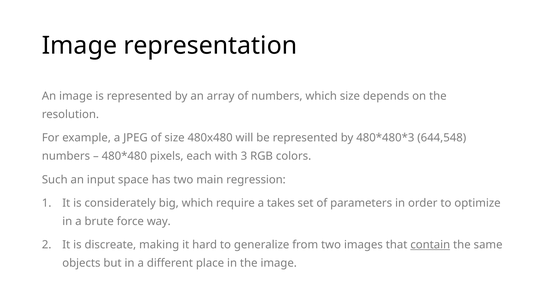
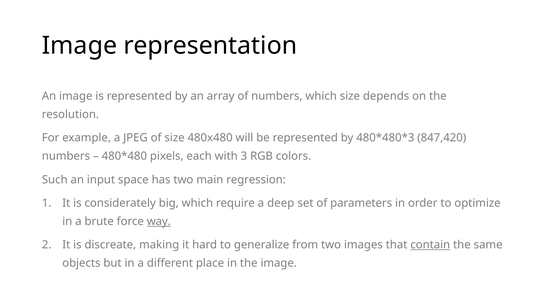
644,548: 644,548 -> 847,420 (442, 138)
takes: takes -> deep (281, 203)
way underline: none -> present (159, 222)
